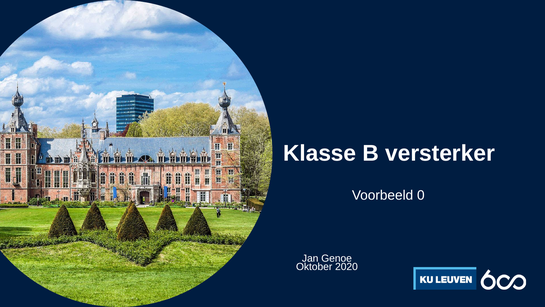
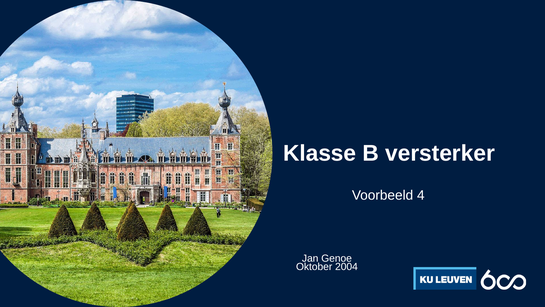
0: 0 -> 4 (421, 195)
2020: 2020 -> 2004 (346, 266)
